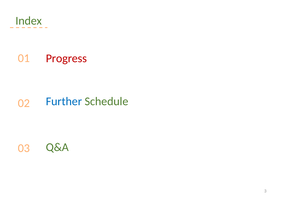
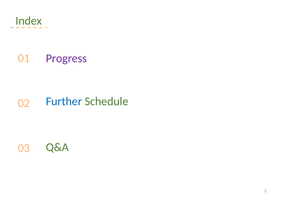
Progress colour: red -> purple (66, 58)
